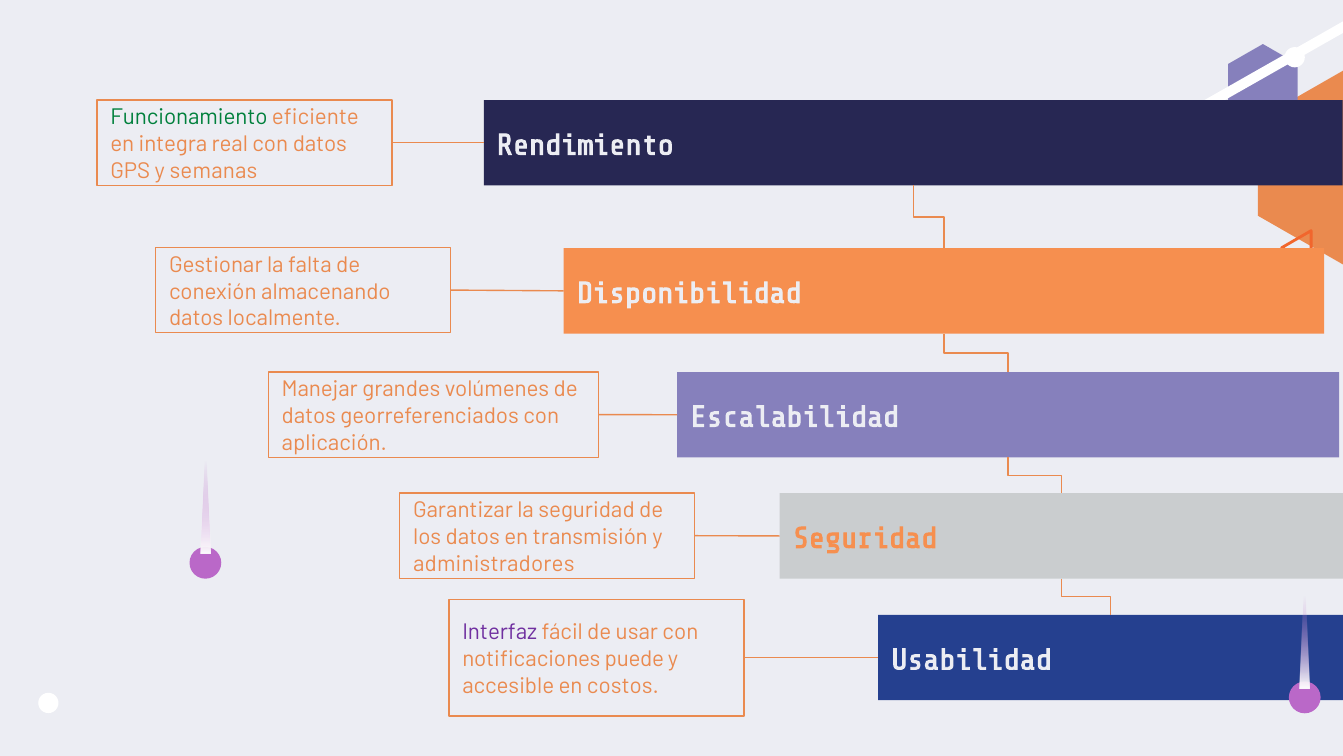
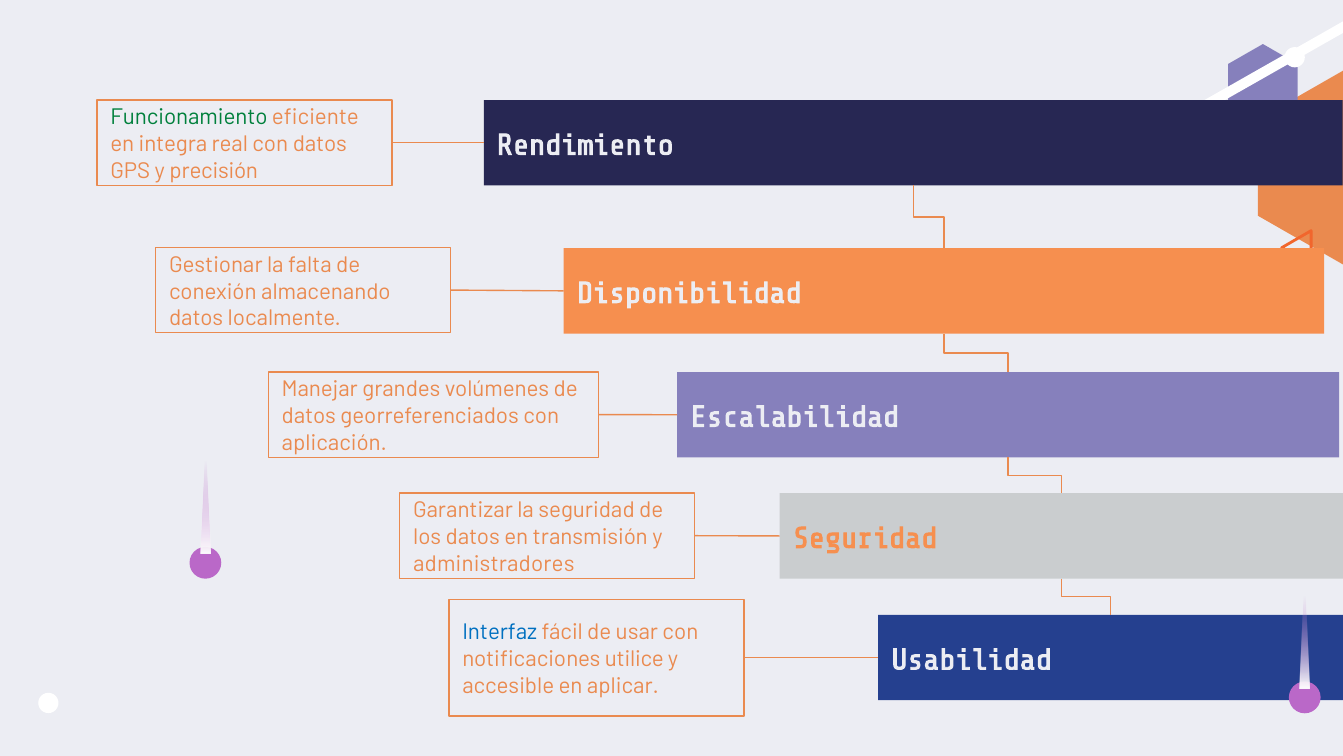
semanas: semanas -> precisión (214, 171)
Interfaz colour: purple -> blue (500, 632)
puede: puede -> utilice (634, 659)
costos: costos -> aplicar (623, 686)
